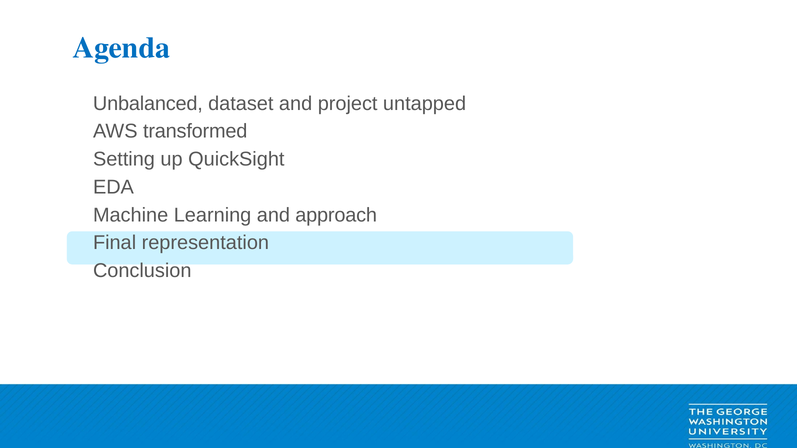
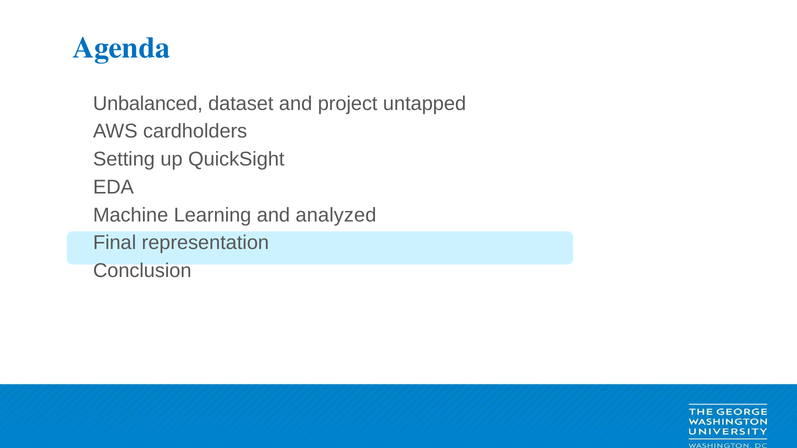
transformed: transformed -> cardholders (195, 132)
approach: approach -> analyzed (336, 215)
